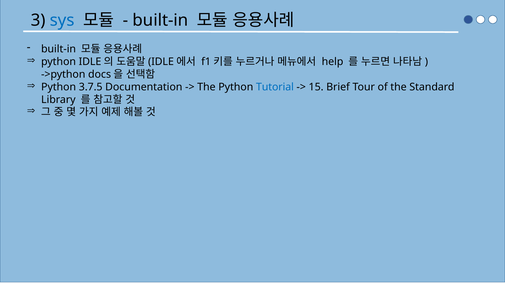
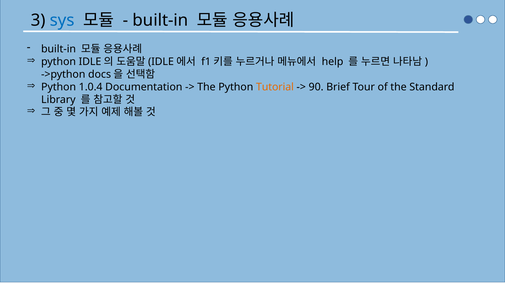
3.7.5: 3.7.5 -> 1.0.4 (91, 87)
Tutorial colour: blue -> orange (275, 87)
15: 15 -> 90 (316, 87)
